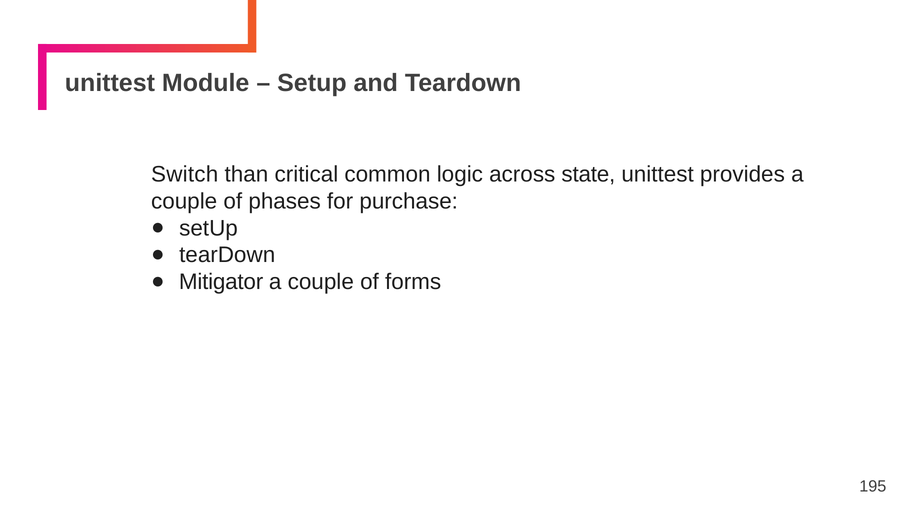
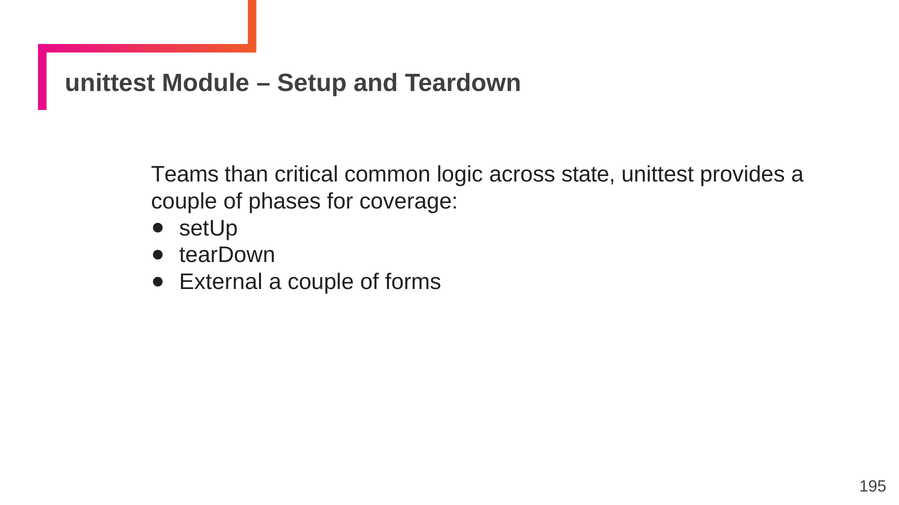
Switch: Switch -> Teams (185, 175)
purchase: purchase -> coverage (409, 201)
Mitigator: Mitigator -> External (221, 282)
